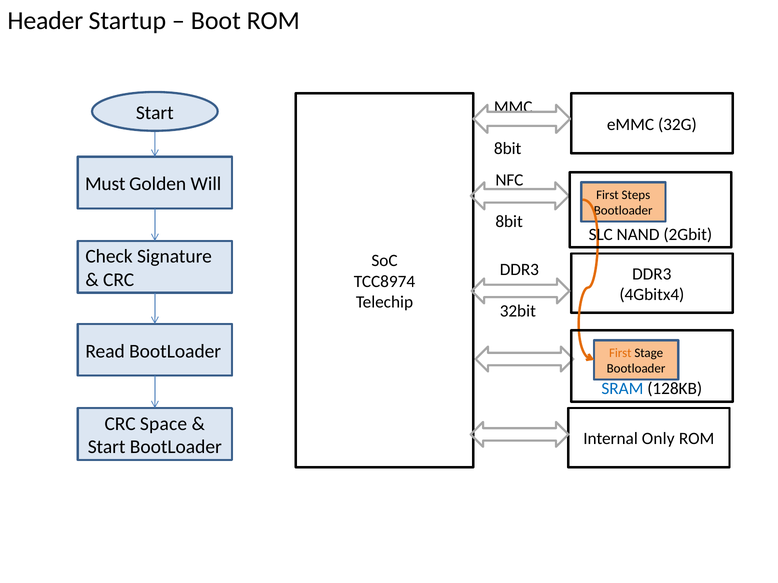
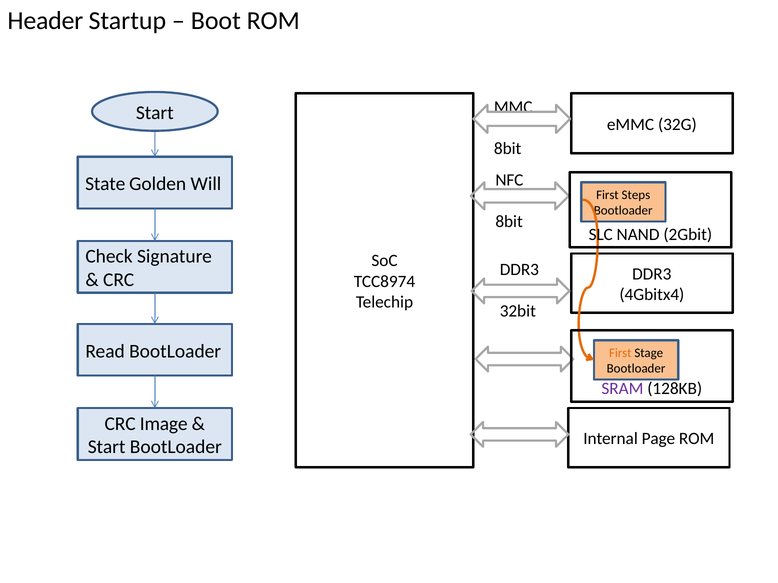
Must: Must -> State (105, 184)
SRAM colour: blue -> purple (622, 389)
Space: Space -> Image (164, 424)
Only: Only -> Page (658, 439)
